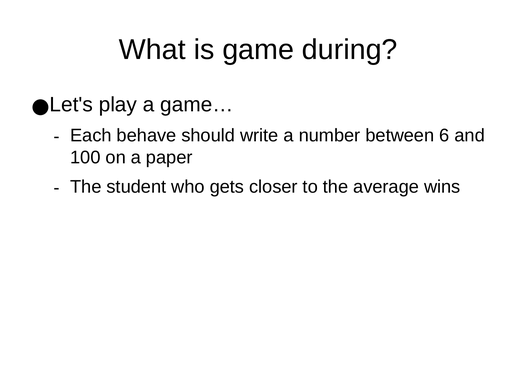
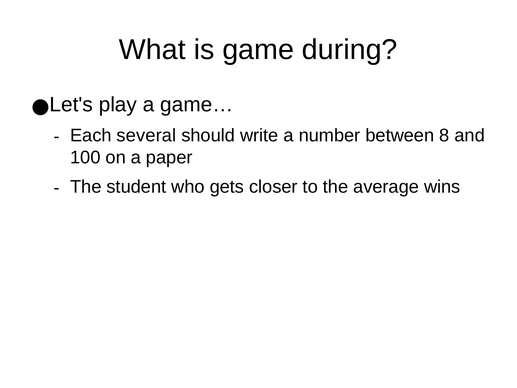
behave: behave -> several (146, 135)
6: 6 -> 8 (444, 135)
